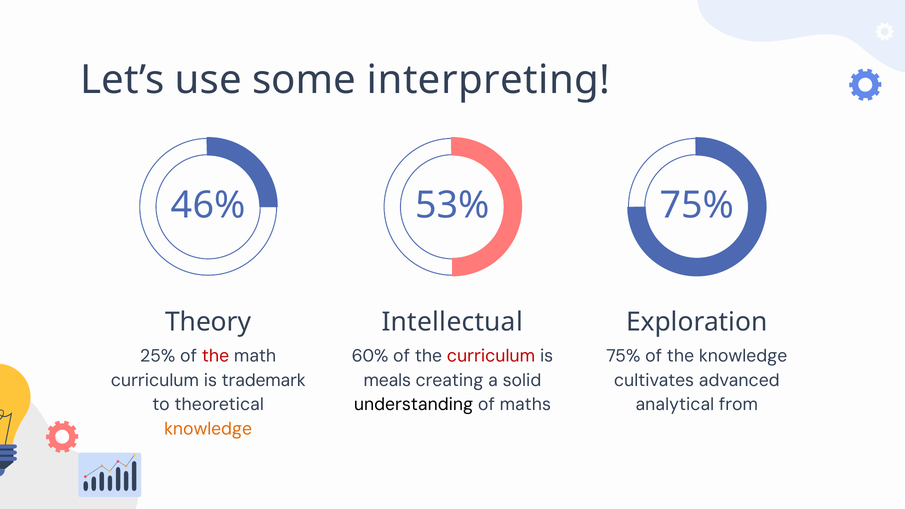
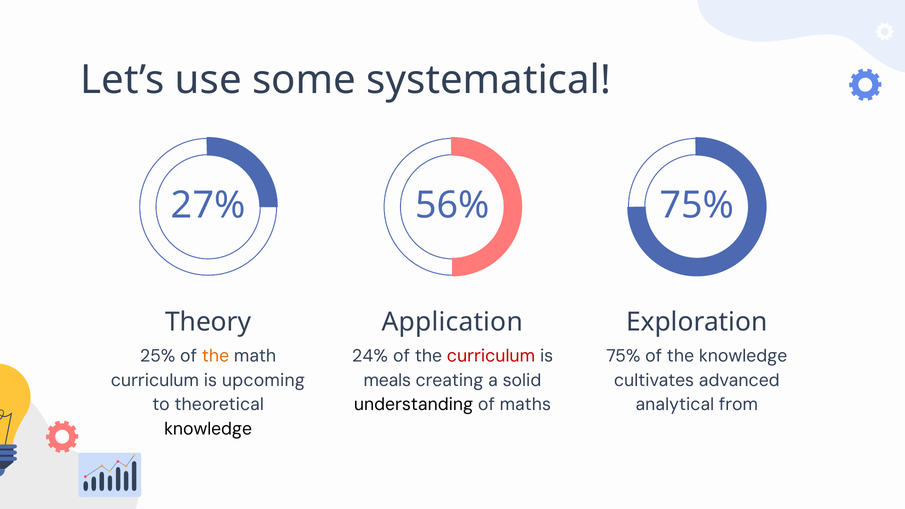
interpreting: interpreting -> systematical (489, 80)
46%: 46% -> 27% (208, 205)
53%: 53% -> 56% (453, 205)
Intellectual: Intellectual -> Application (452, 322)
the colour: red -> orange (215, 356)
60%: 60% -> 24% (370, 356)
trademark: trademark -> upcoming (263, 380)
knowledge colour: orange -> black (208, 429)
